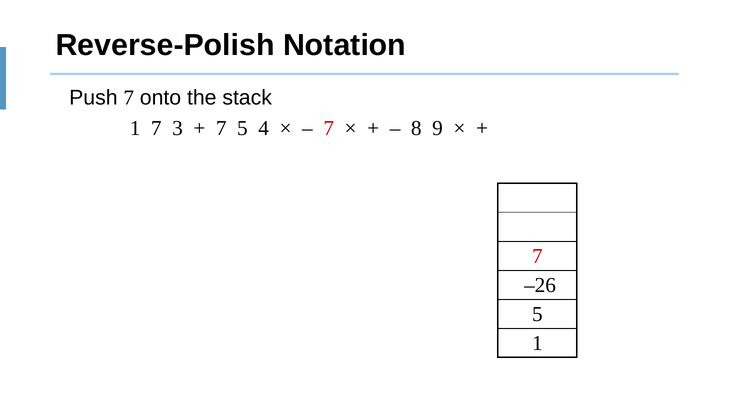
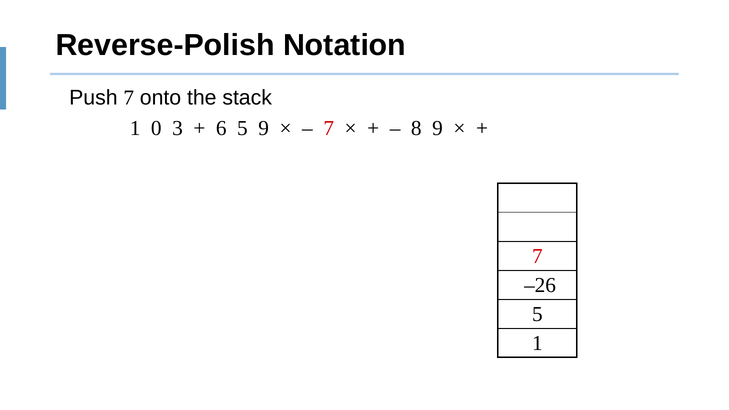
1 7: 7 -> 0 (156, 128)
7: 7 -> 6 (221, 128)
5 4: 4 -> 9 (264, 128)
